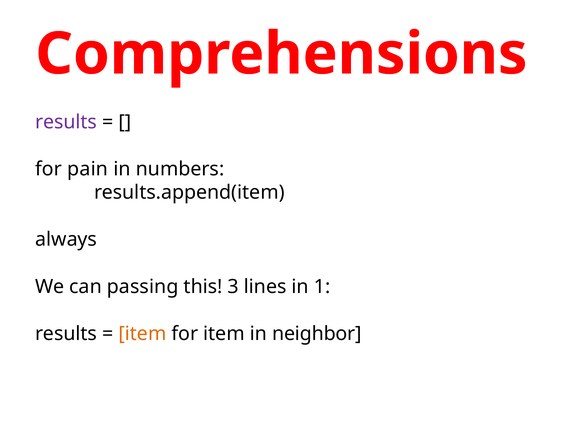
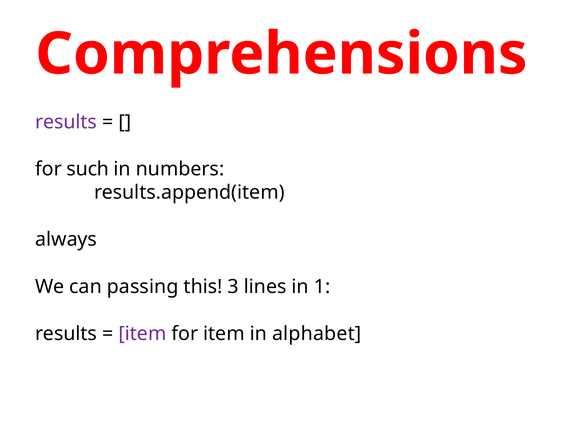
pain: pain -> such (88, 169)
item colour: orange -> purple (142, 334)
neighbor: neighbor -> alphabet (317, 334)
